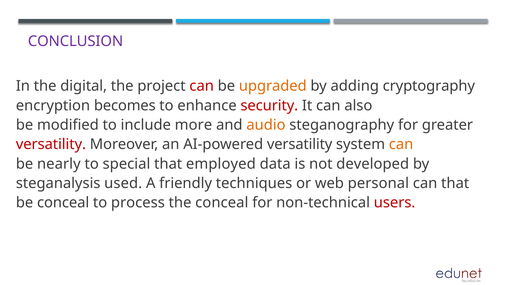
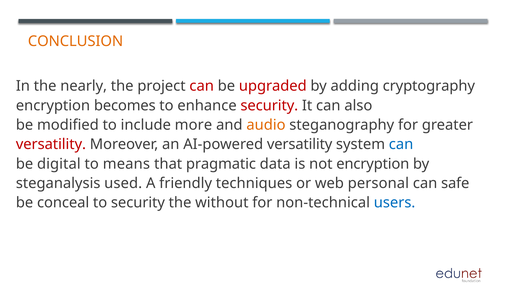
CONCLUSION colour: purple -> orange (76, 41)
digital: digital -> nearly (84, 86)
upgraded colour: orange -> red (273, 86)
can colour: orange -> blue (401, 144)
nearly: nearly -> digital (59, 164)
special: special -> means (126, 164)
employed: employed -> pragmatic (221, 164)
not developed: developed -> encryption (373, 164)
can that: that -> safe (455, 183)
to process: process -> security (138, 203)
the conceal: conceal -> without (222, 203)
users colour: red -> blue (395, 203)
